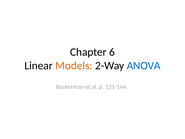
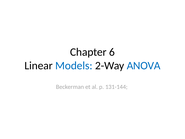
Models colour: orange -> blue (74, 66)
